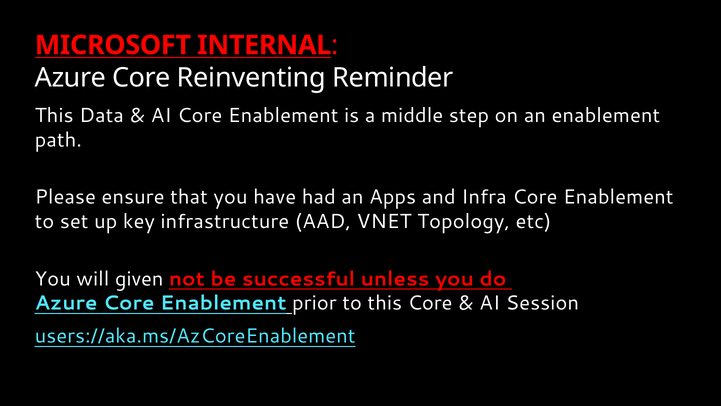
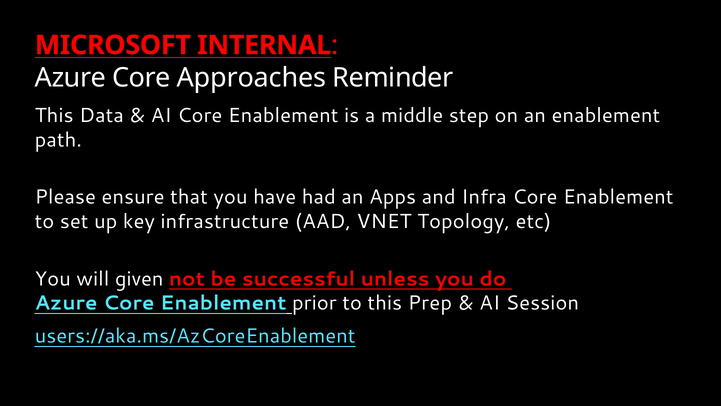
Reinventing: Reinventing -> Approaches (251, 78)
this Core: Core -> Prep (430, 303)
